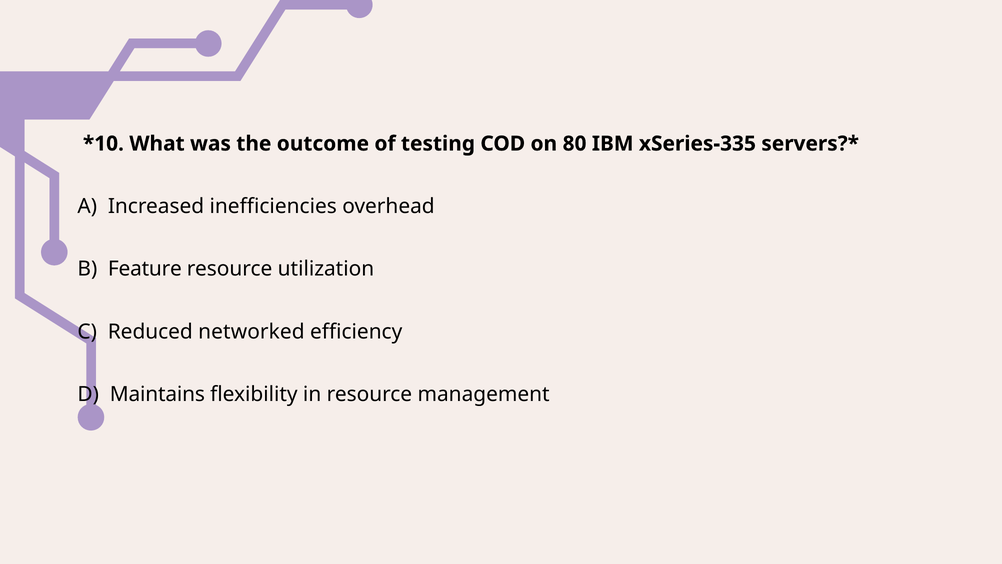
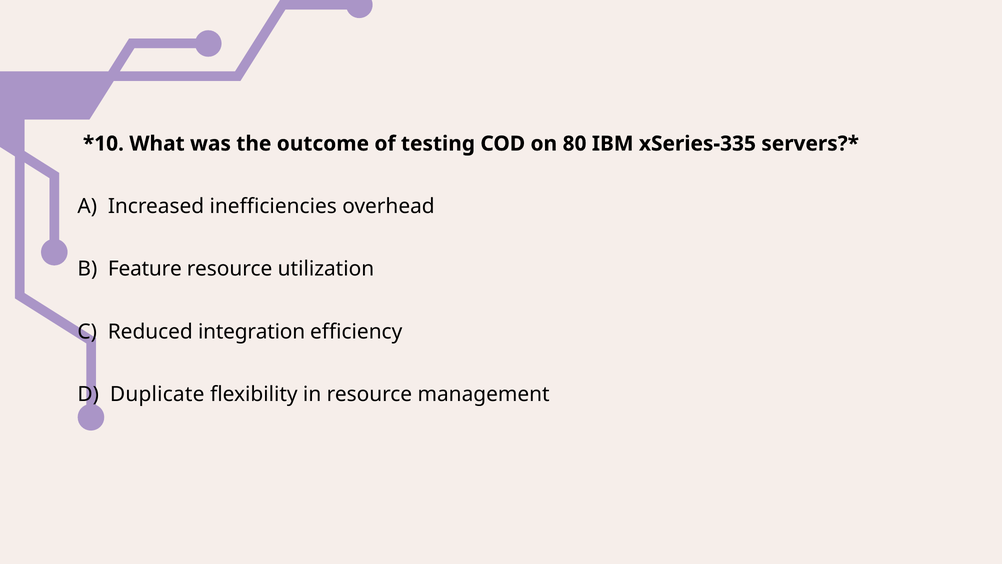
networked: networked -> integration (252, 332)
Maintains: Maintains -> Duplicate (157, 394)
